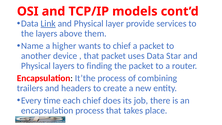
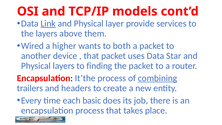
Name: Name -> Wired (32, 46)
to chief: chief -> both (122, 46)
combining underline: none -> present (158, 78)
each chief: chief -> basic (92, 100)
